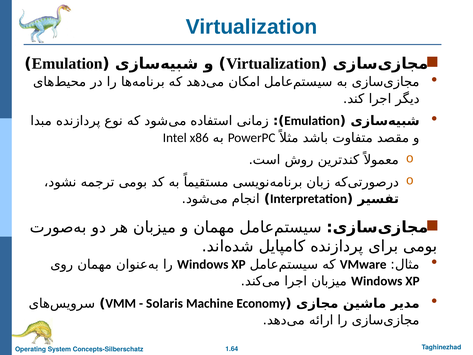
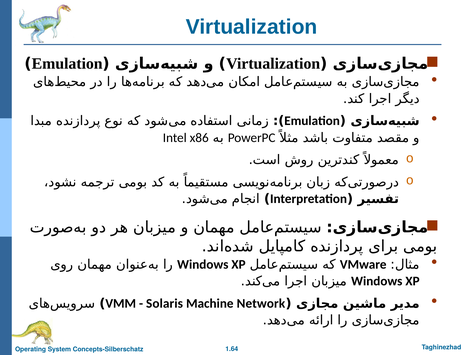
Economy: Economy -> Network (261, 303)
